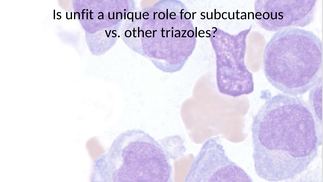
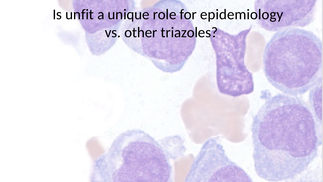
subcutaneous: subcutaneous -> epidemiology (242, 15)
